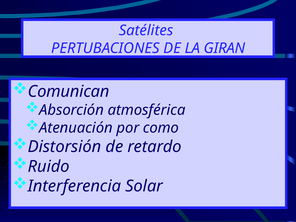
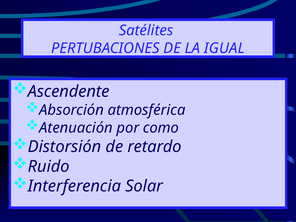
GIRAN: GIRAN -> IGUAL (224, 48)
Comunican: Comunican -> Ascendente (69, 91)
